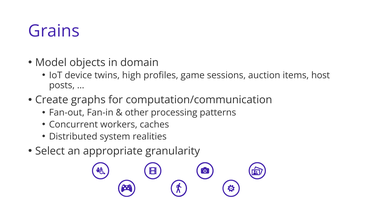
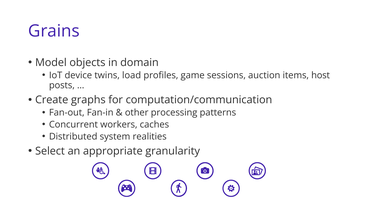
high: high -> load (132, 75)
